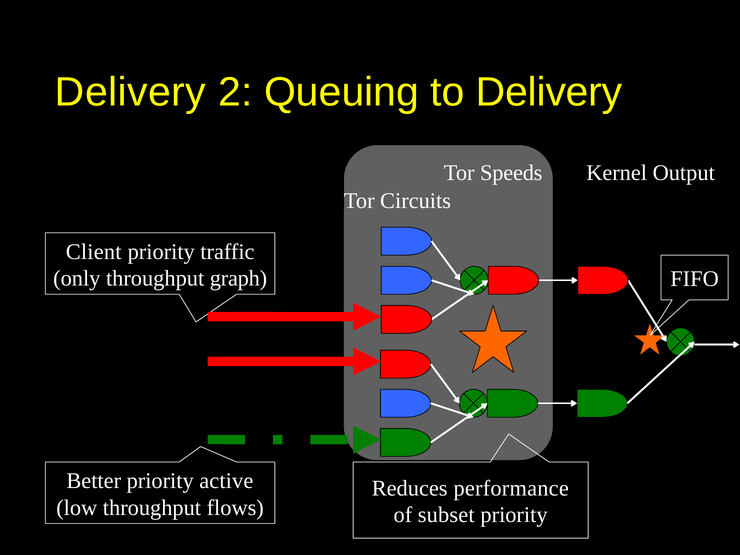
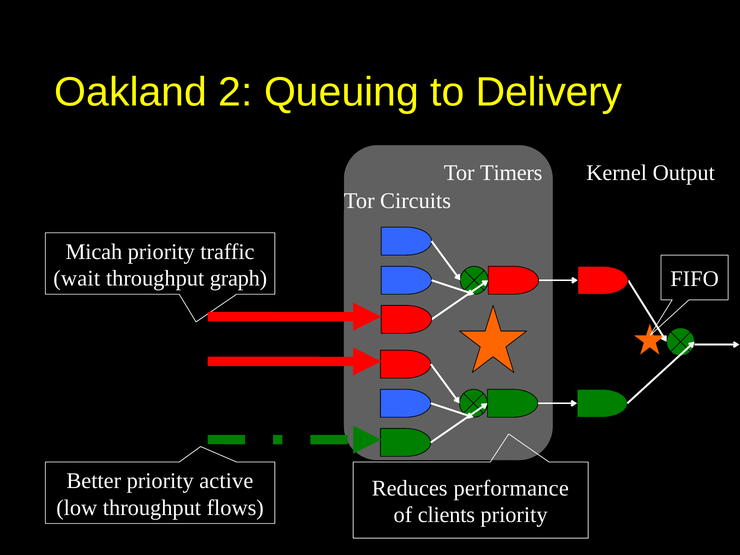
Delivery: Delivery -> Oakland (131, 93)
Speeds: Speeds -> Timers (511, 173)
Client: Client -> Micah (94, 252)
only: only -> wait (77, 279)
subset: subset -> clients (446, 515)
